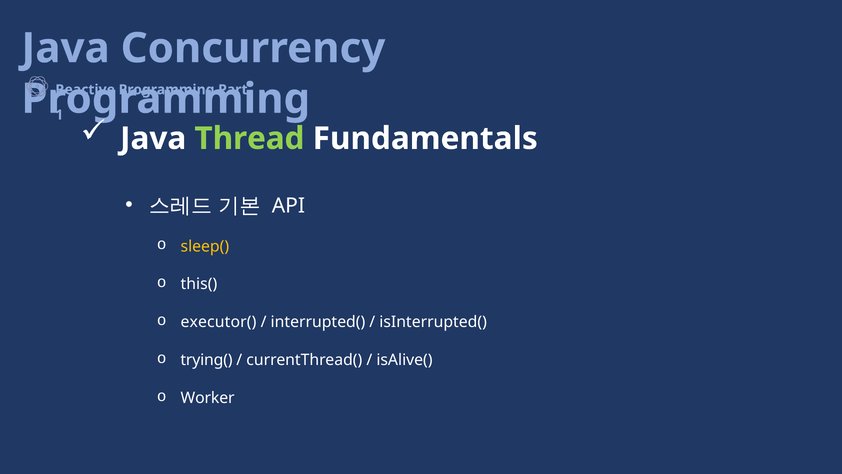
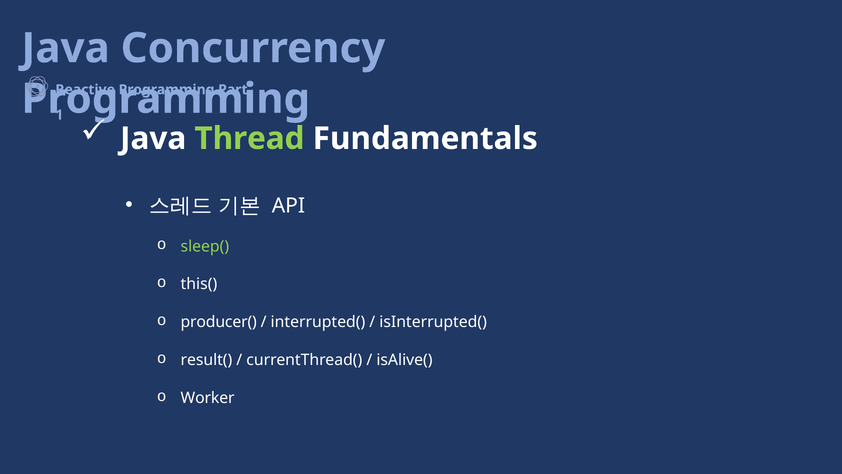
sleep( colour: yellow -> light green (205, 246)
executor(: executor( -> producer( (219, 322)
trying(: trying( -> result( (206, 360)
